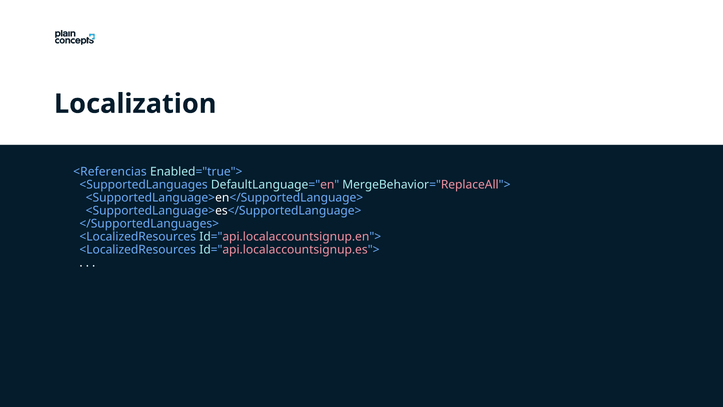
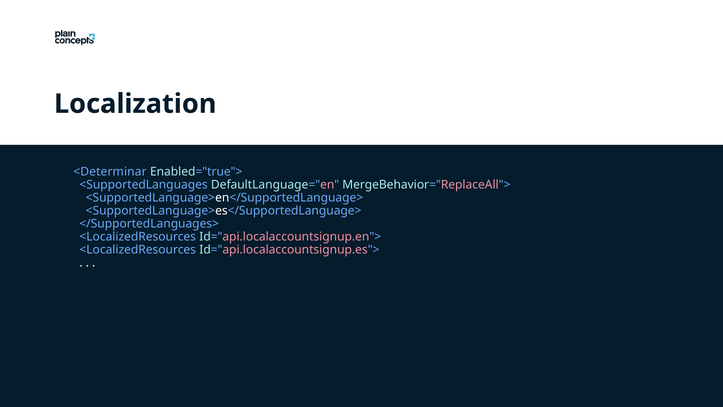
<Referencias: <Referencias -> <Determinar (110, 172)
